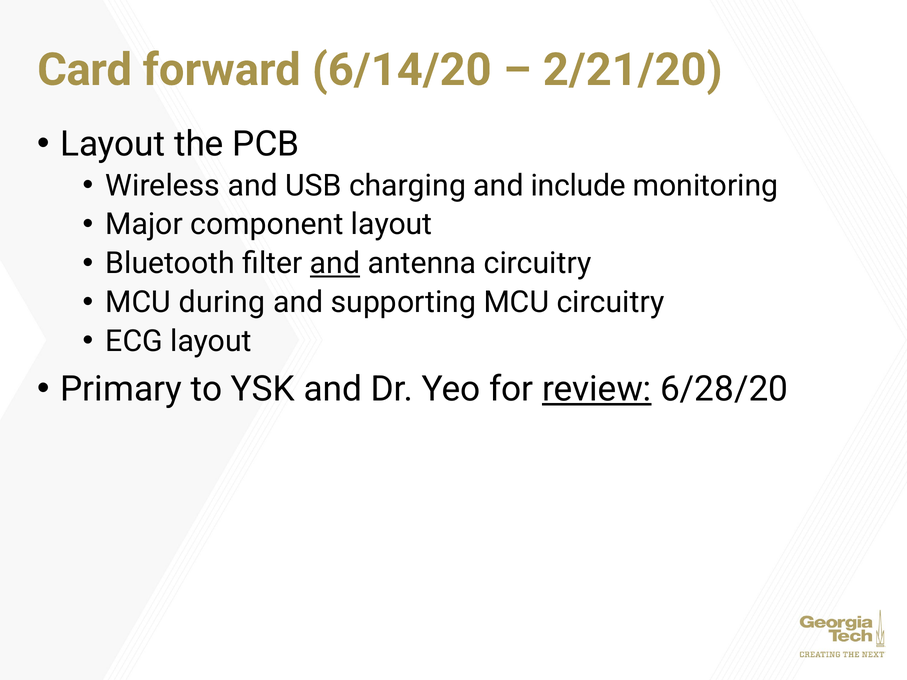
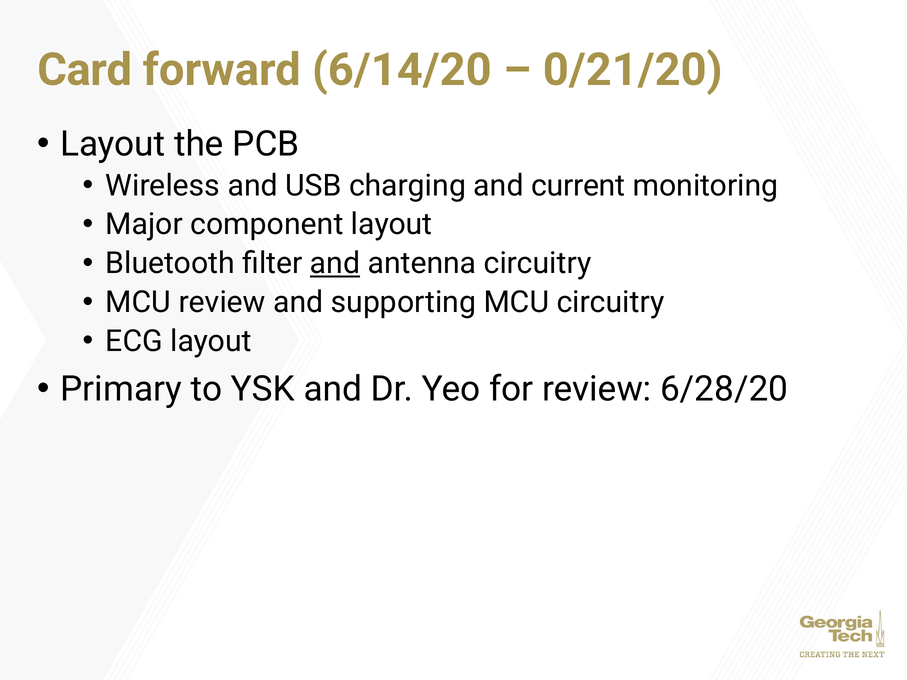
2/21/20: 2/21/20 -> 0/21/20 (633, 70)
include: include -> current (578, 186)
MCU during: during -> review (222, 302)
review underline: present -> none (597, 389)
